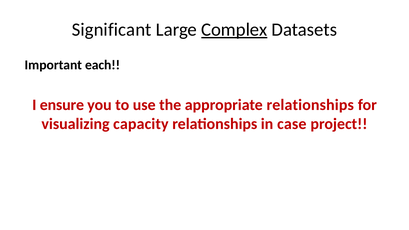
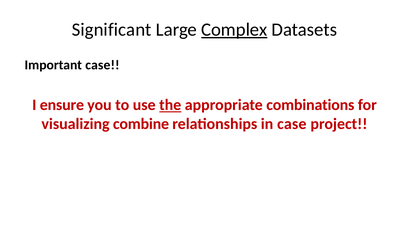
Important each: each -> case (102, 65)
the underline: none -> present (170, 105)
appropriate relationships: relationships -> combinations (310, 105)
capacity: capacity -> combine (141, 124)
